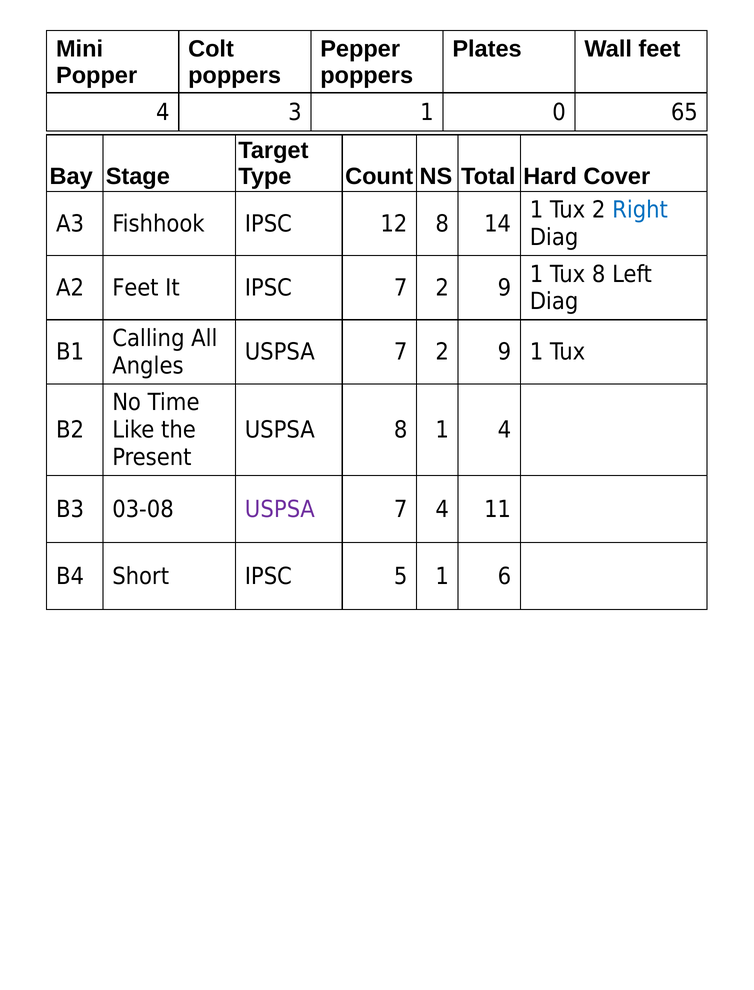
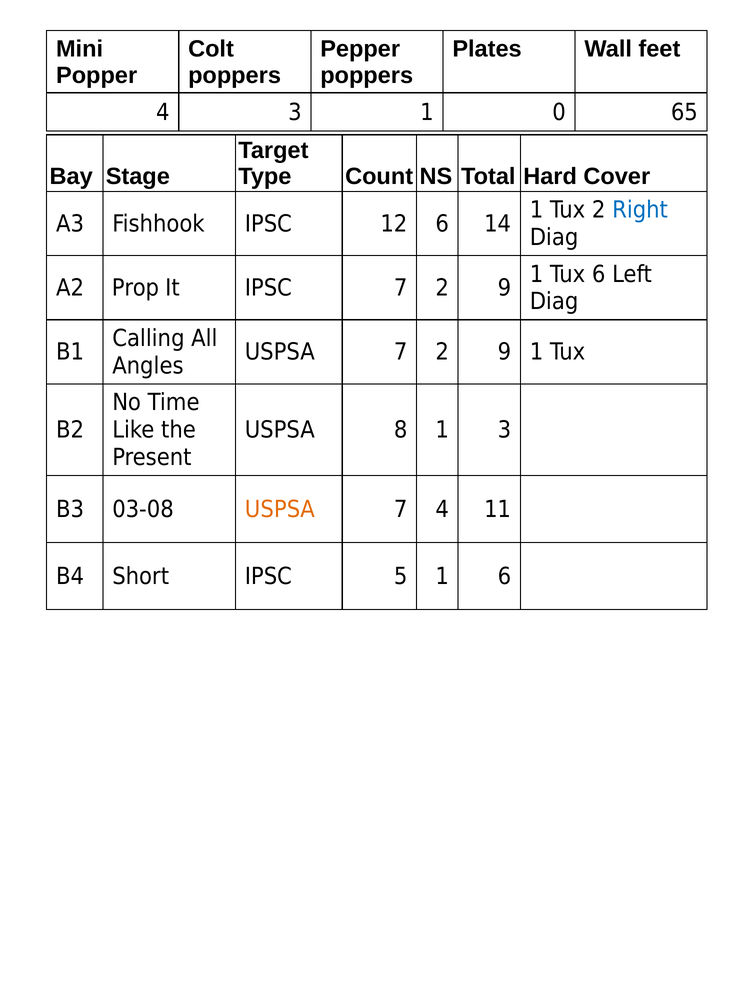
12 8: 8 -> 6 (442, 224)
Tux 8: 8 -> 6 (599, 274)
A2 Feet: Feet -> Prop (135, 288)
1 4: 4 -> 3 (504, 430)
USPSA colour: purple -> orange (280, 509)
